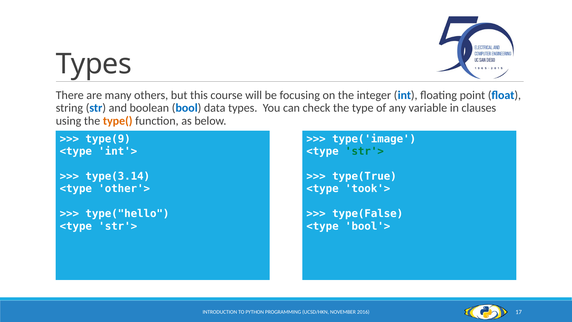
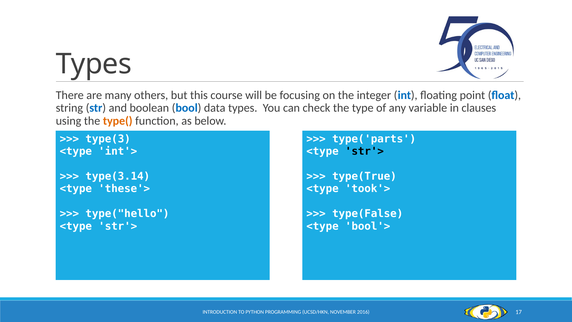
type(9: type(9 -> type(3 (108, 139)
type('image: type('image -> type('parts (374, 139)
str'> colour: green -> black (364, 151)
other'>: other'> -> these'> (124, 189)
